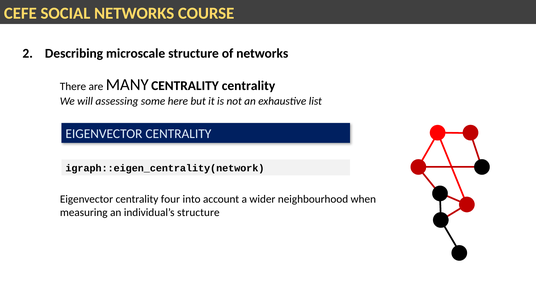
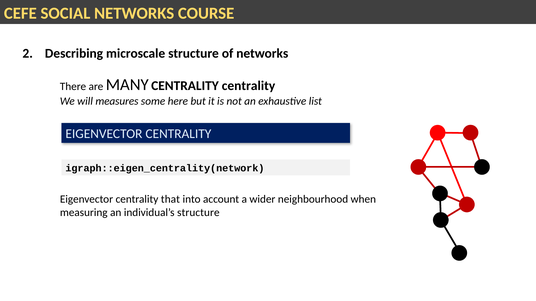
assessing: assessing -> measures (117, 101)
four: four -> that (170, 199)
